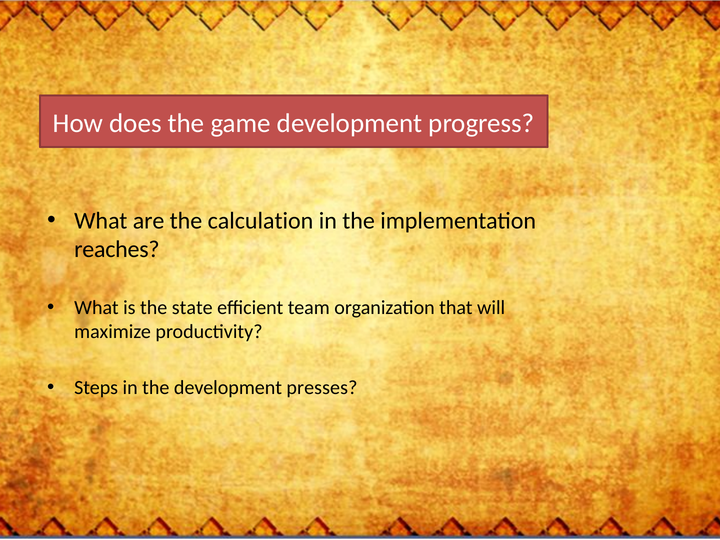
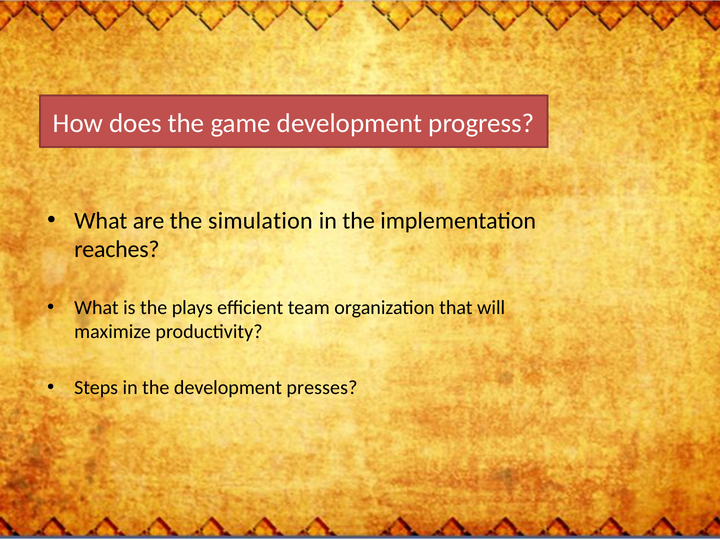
calculation: calculation -> simulation (260, 221)
state: state -> plays (192, 308)
